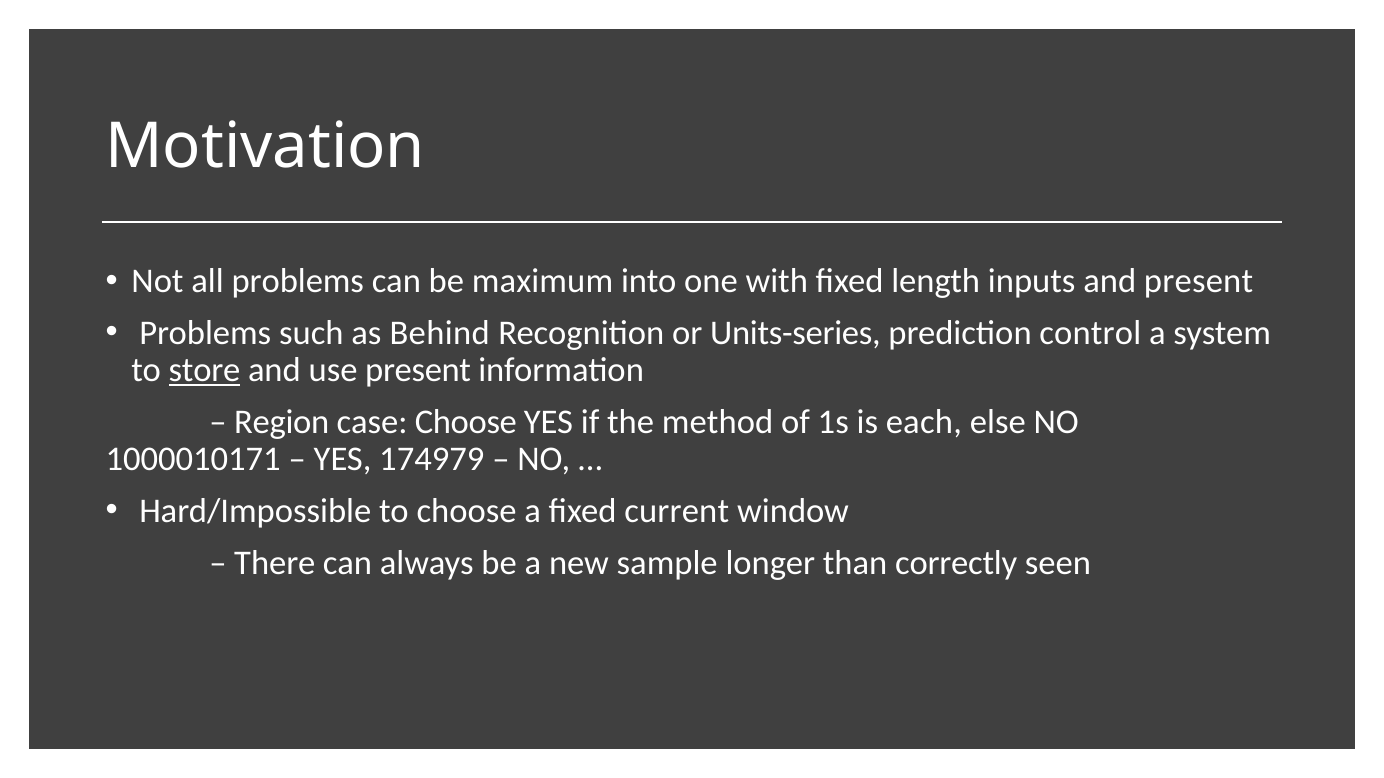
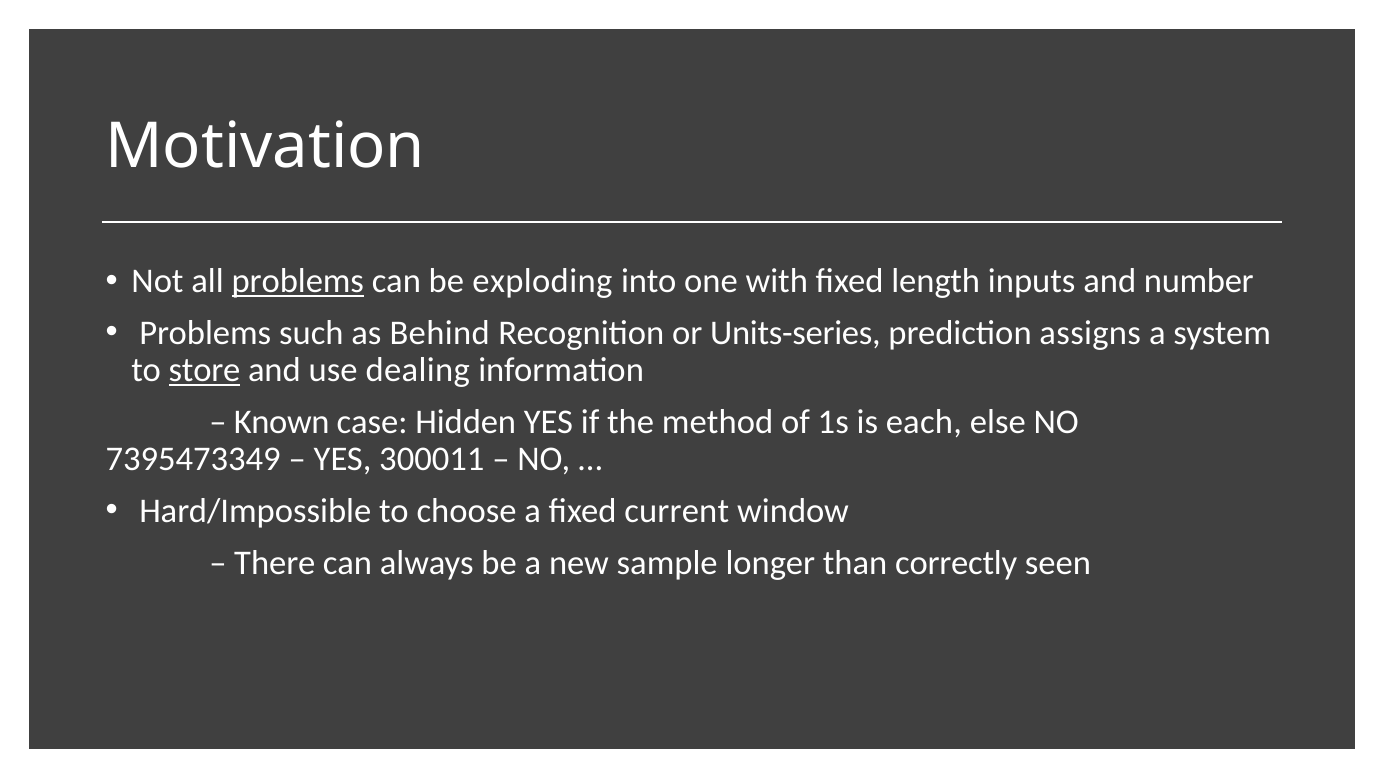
problems underline: none -> present (298, 281)
maximum: maximum -> exploding (542, 281)
and present: present -> number (1199, 281)
control: control -> assigns (1090, 333)
use present: present -> dealing (418, 370)
Region: Region -> Known (282, 422)
case Choose: Choose -> Hidden (466, 422)
1000010171: 1000010171 -> 7395473349 (193, 460)
174979: 174979 -> 300011 (432, 460)
